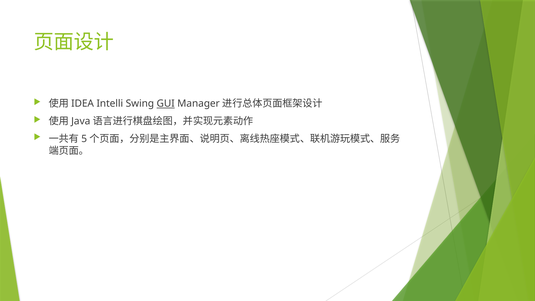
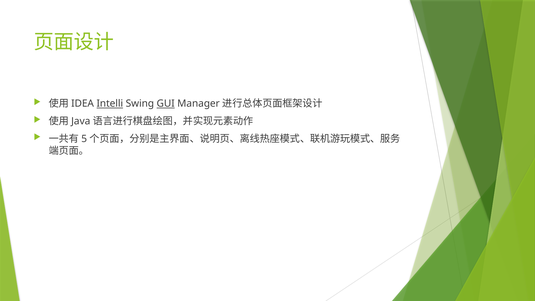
Intelli underline: none -> present (110, 104)
